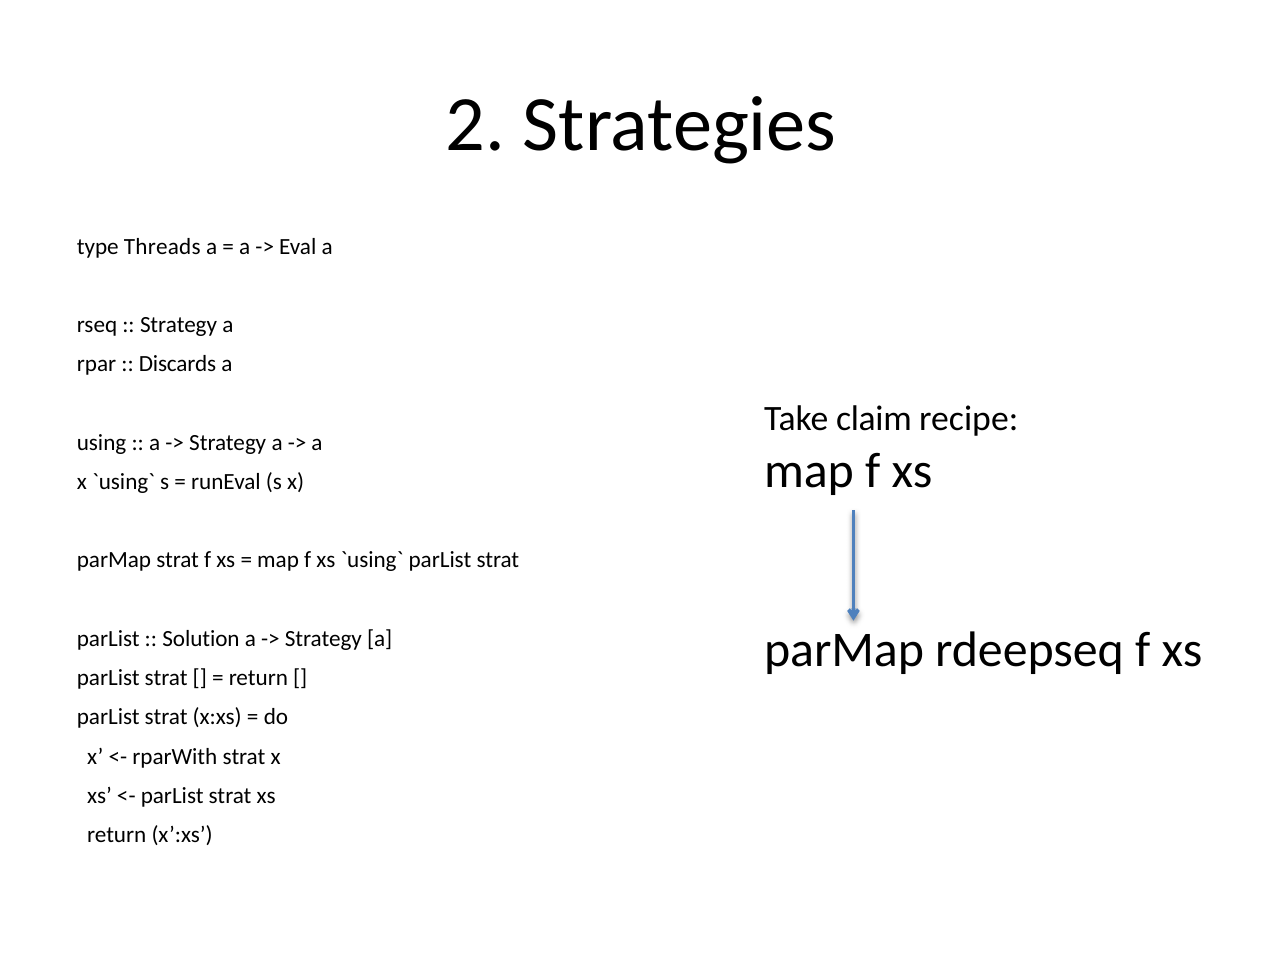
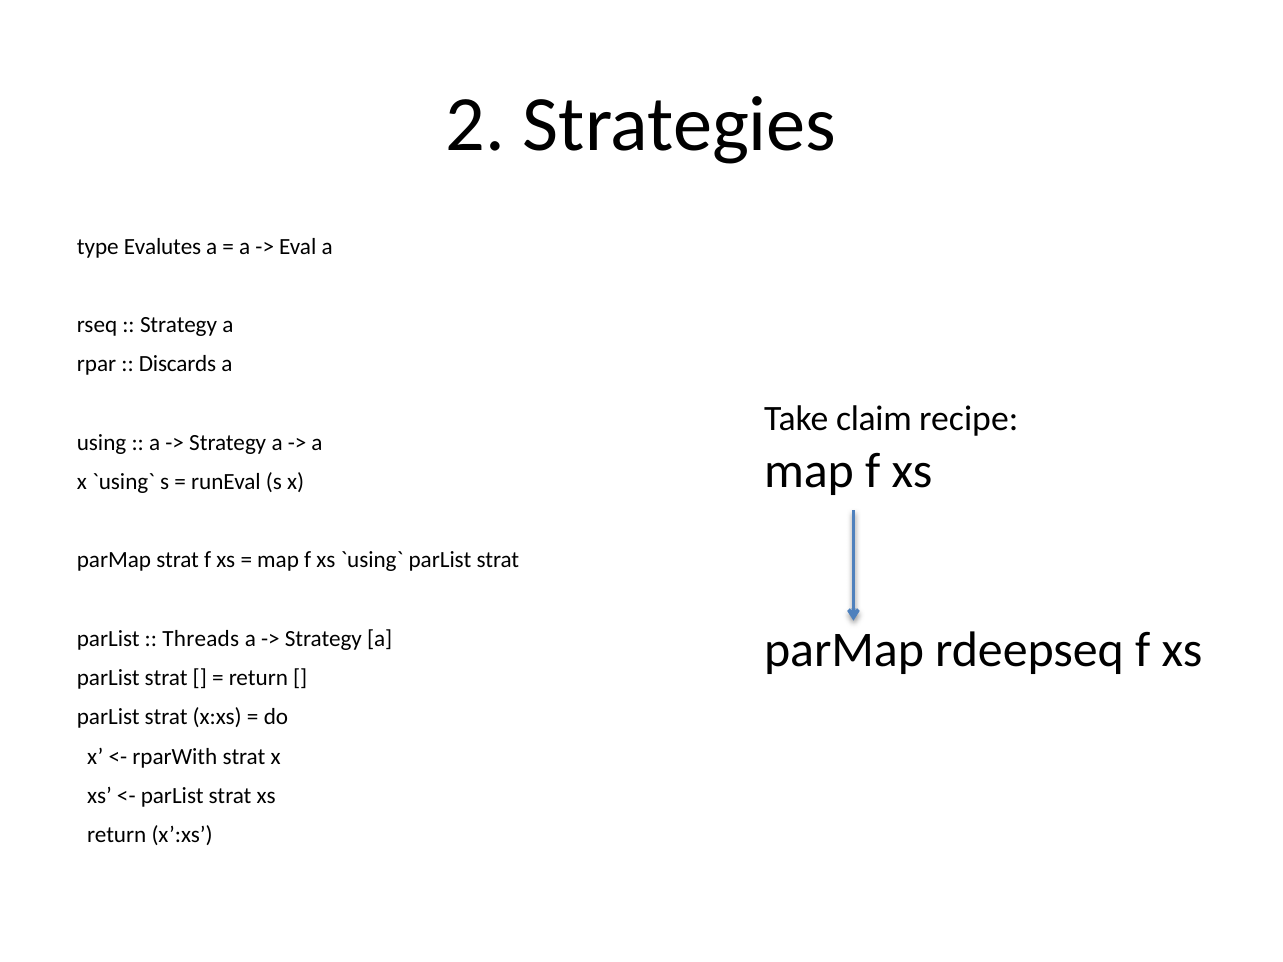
Threads: Threads -> Evalutes (162, 246)
Solution: Solution -> Threads (201, 639)
